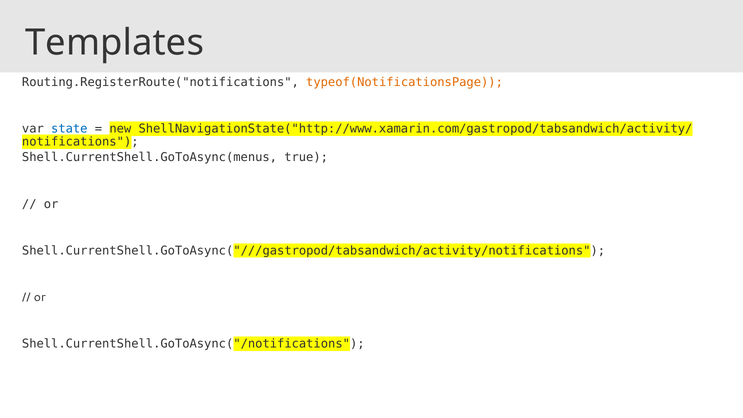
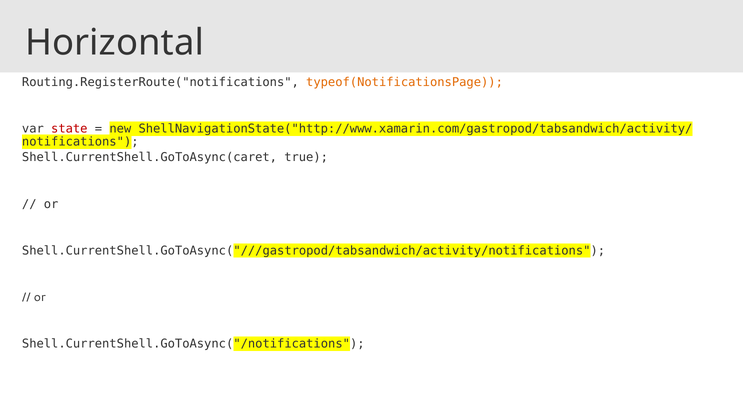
Templates: Templates -> Horizontal (115, 43)
state colour: blue -> red (69, 129)
Shell.CurrentShell.GoToAsync(menus: Shell.CurrentShell.GoToAsync(menus -> Shell.CurrentShell.GoToAsync(caret (150, 157)
